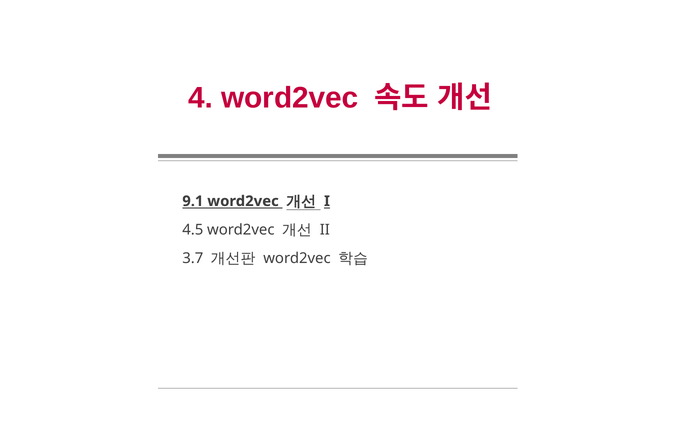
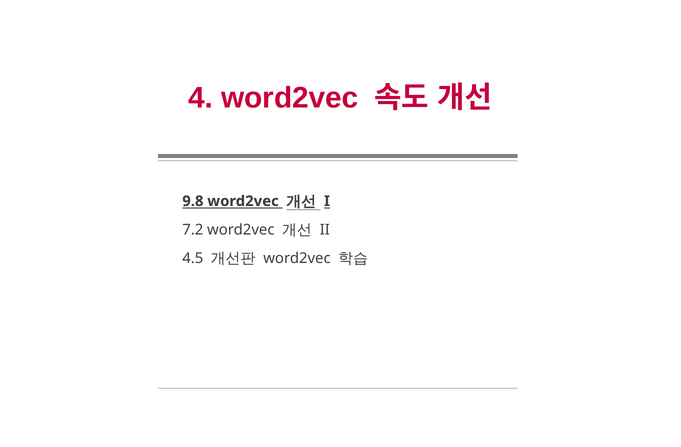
9.1: 9.1 -> 9.8 (193, 201)
4.5: 4.5 -> 7.2 (193, 230)
3.7: 3.7 -> 4.5 (193, 258)
